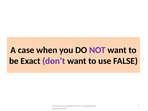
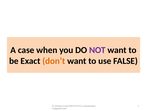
don’t colour: purple -> orange (54, 61)
